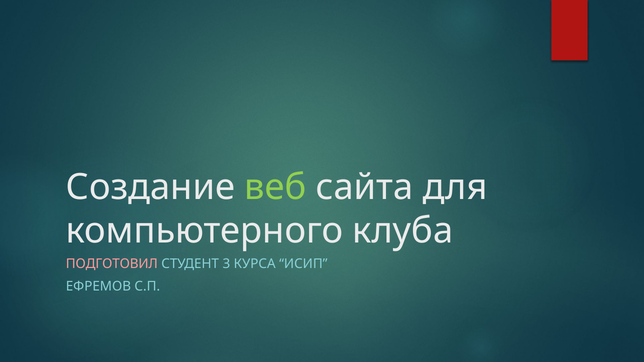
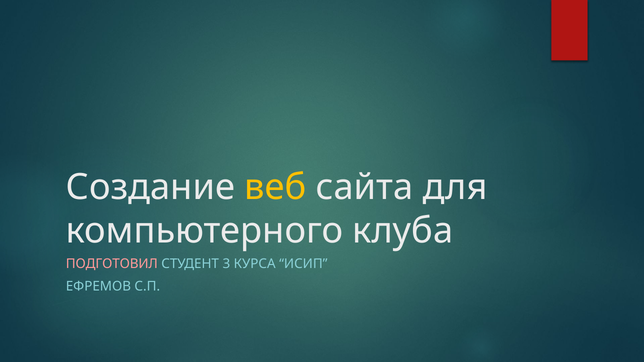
веб colour: light green -> yellow (275, 187)
